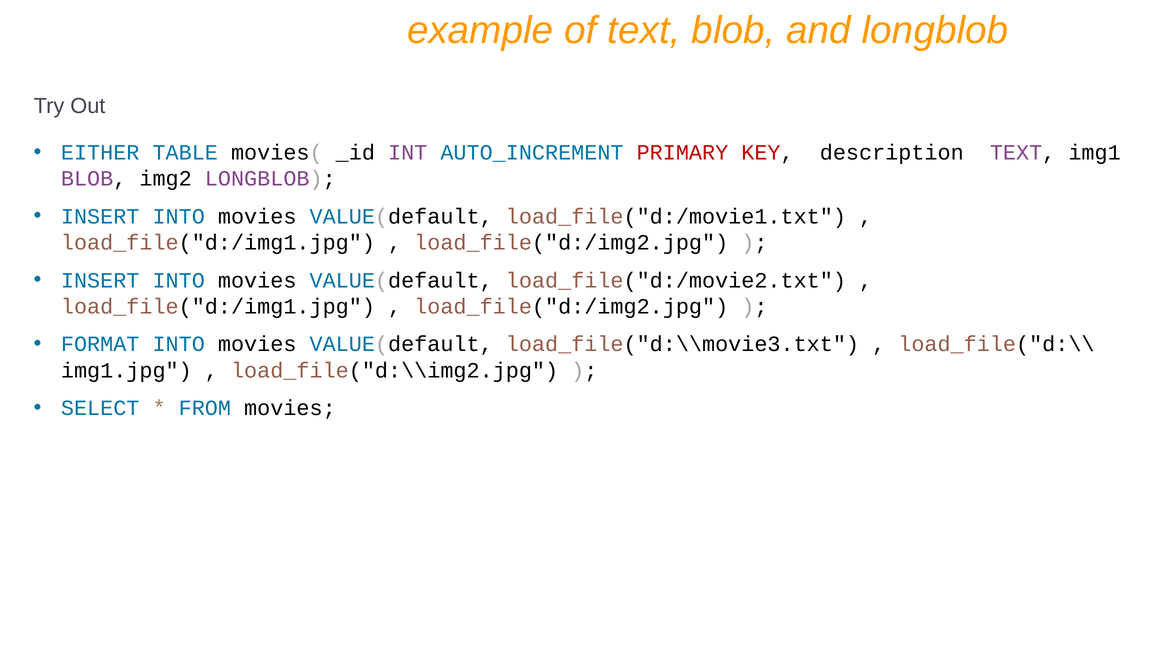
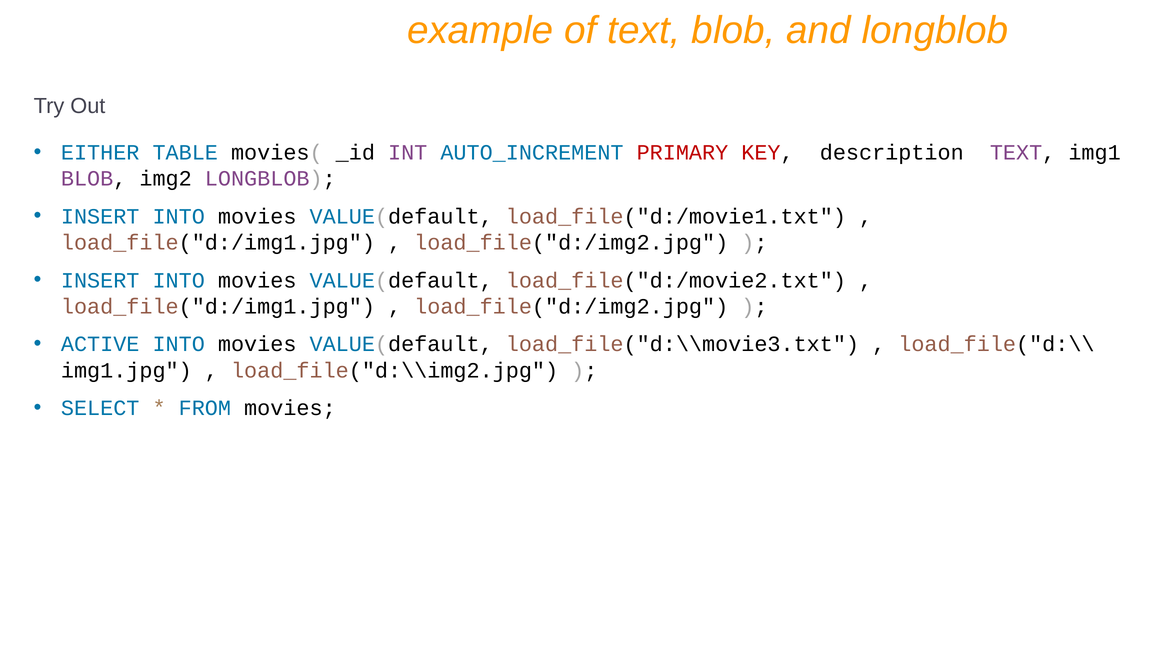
FORMAT: FORMAT -> ACTIVE (100, 344)
